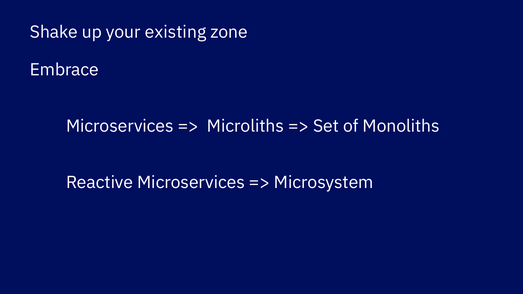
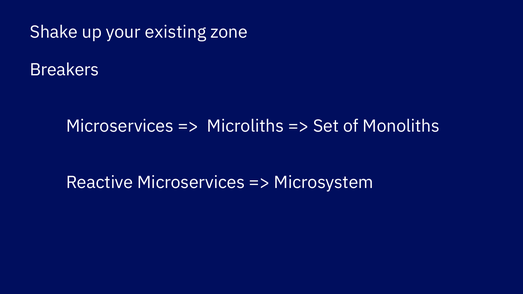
Embrace: Embrace -> Breakers (64, 70)
